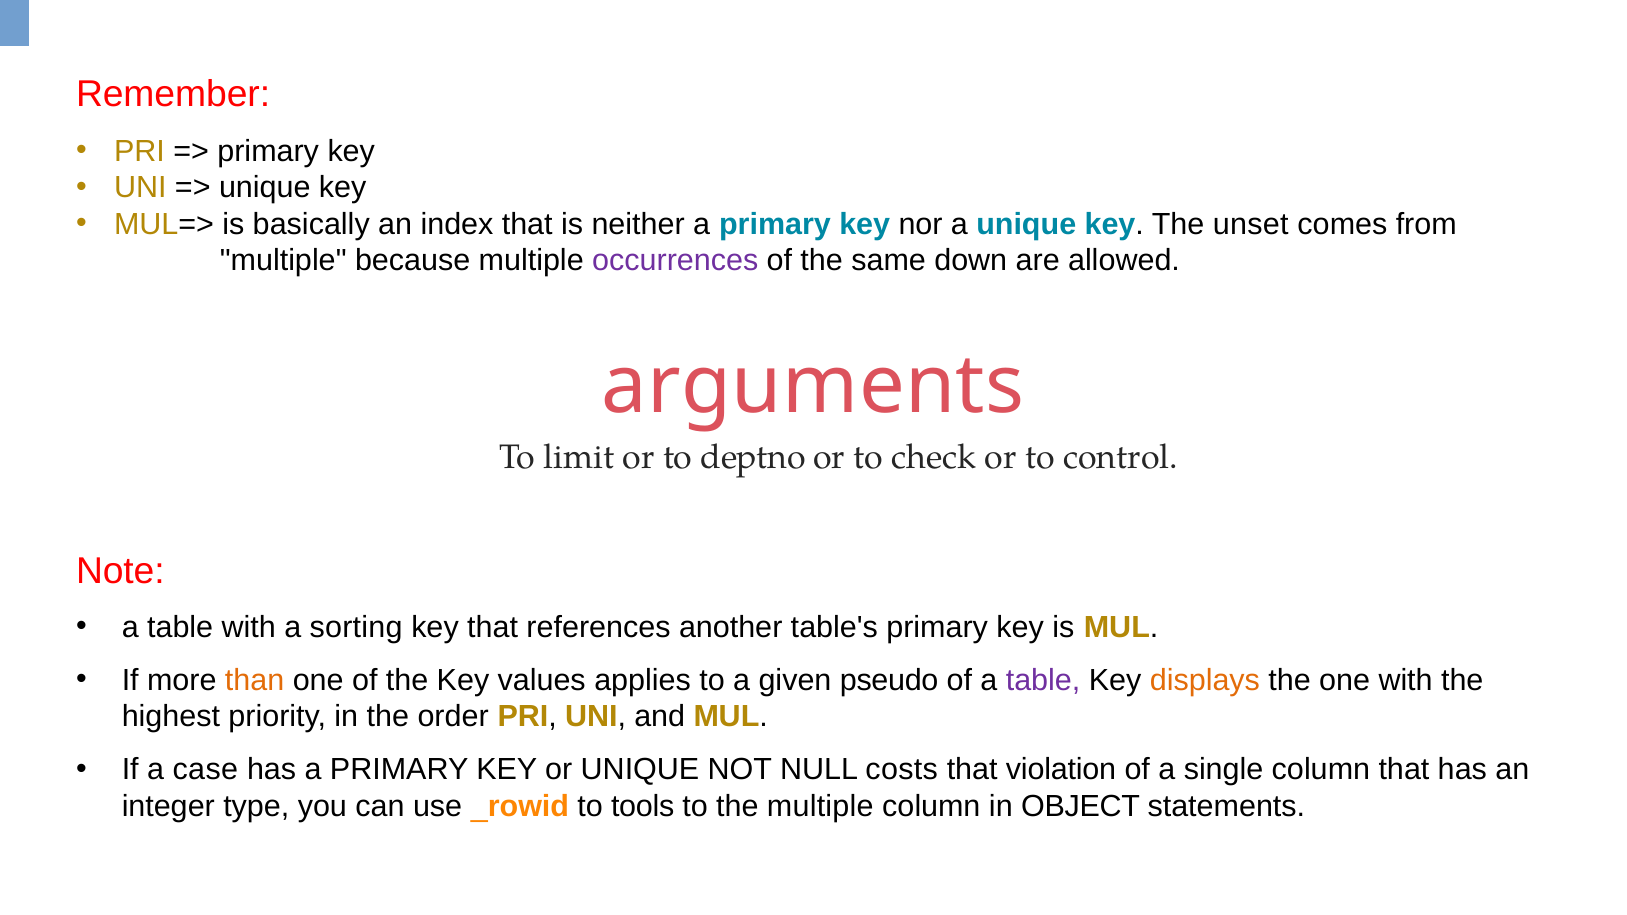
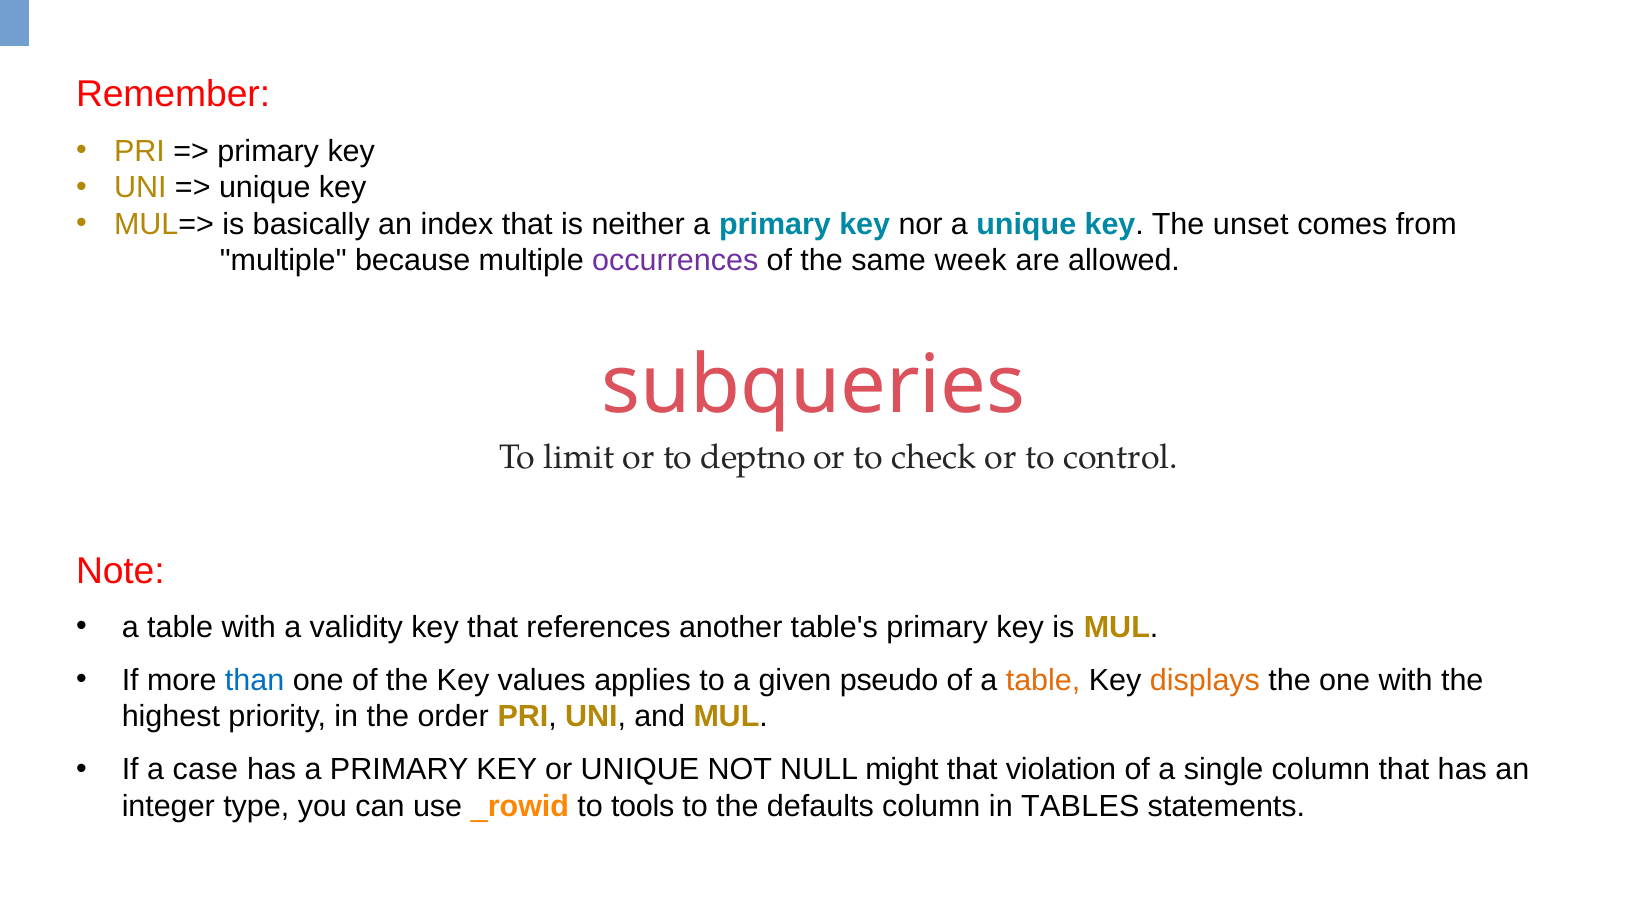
down: down -> week (971, 261)
arguments: arguments -> subqueries (813, 386)
sorting: sorting -> validity (356, 627)
than colour: orange -> blue (255, 680)
table colour: purple -> orange (1043, 680)
costs: costs -> might (902, 770)
the multiple: multiple -> defaults (820, 806)
OBJECT: OBJECT -> TABLES (1080, 806)
